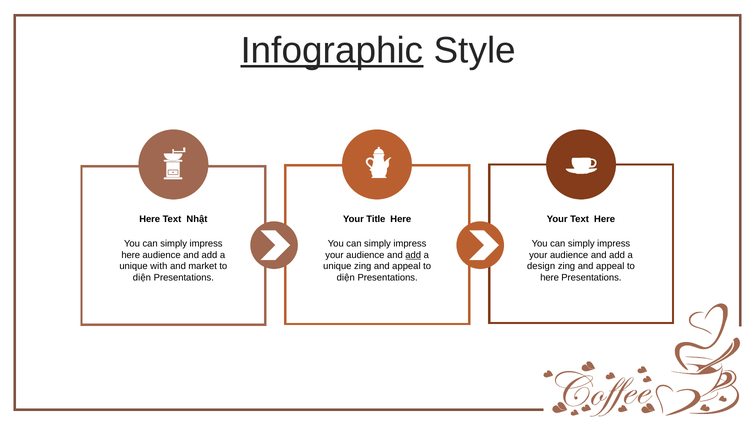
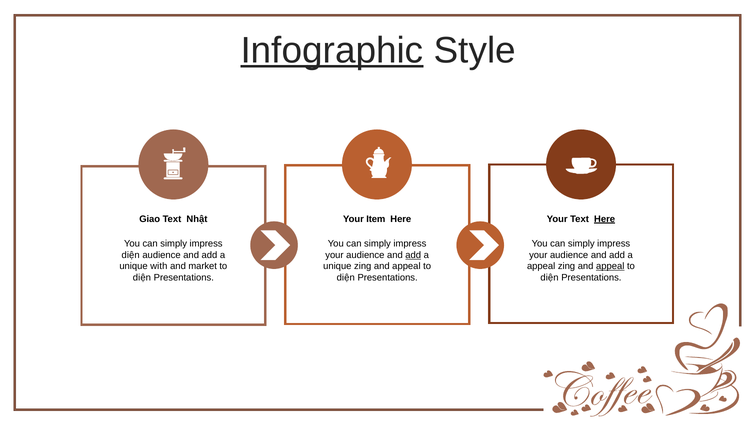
Here: Here -> Giao (150, 219)
Title: Title -> Item (376, 219)
Here underline: none -> present (605, 219)
here: here -> diện (131, 255)
design: design -> appeal (541, 266)
appeal underline: none -> present (610, 266)
here: here -> diện (550, 277)
